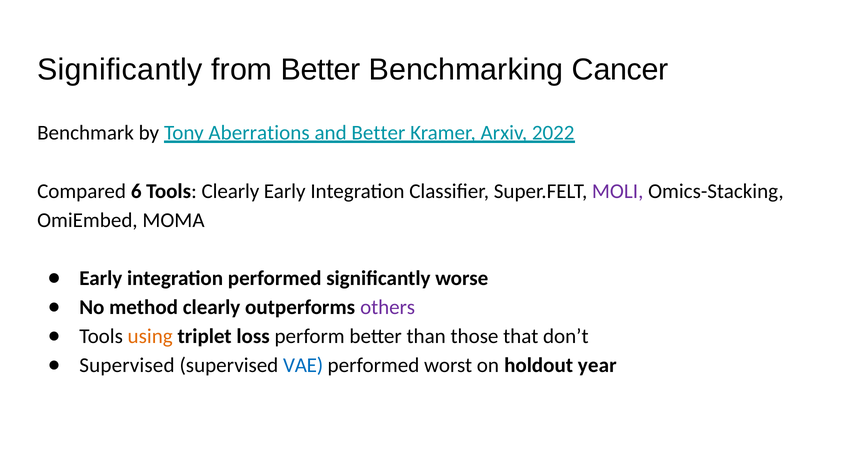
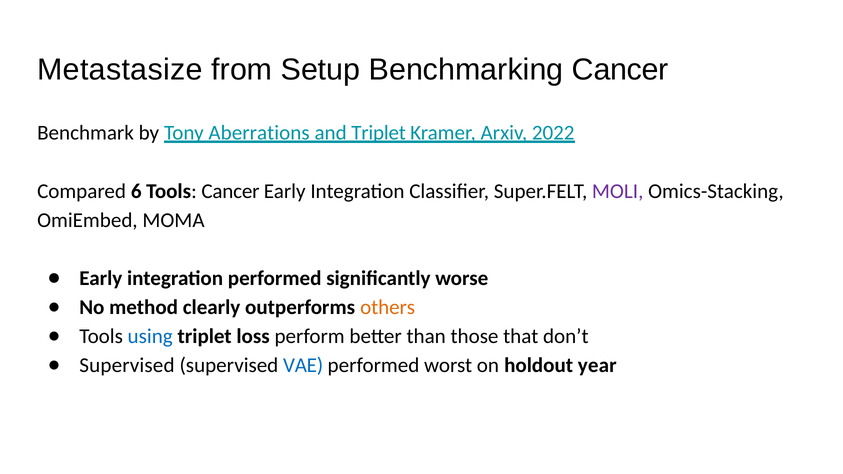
Significantly: Significantly -> Metastasize (120, 70)
from Better: Better -> Setup (321, 70)
and Better: Better -> Triplet (379, 133)
Tools Clearly: Clearly -> Cancer (230, 191)
others colour: purple -> orange (388, 308)
using colour: orange -> blue (150, 337)
